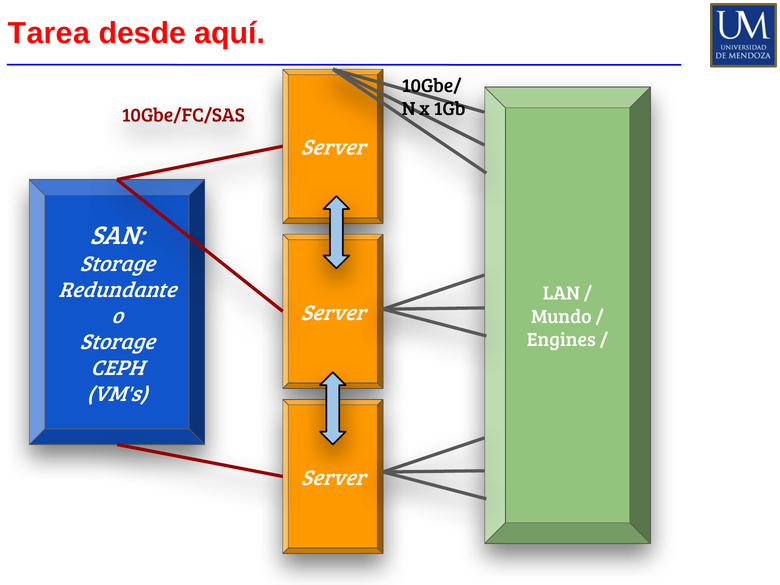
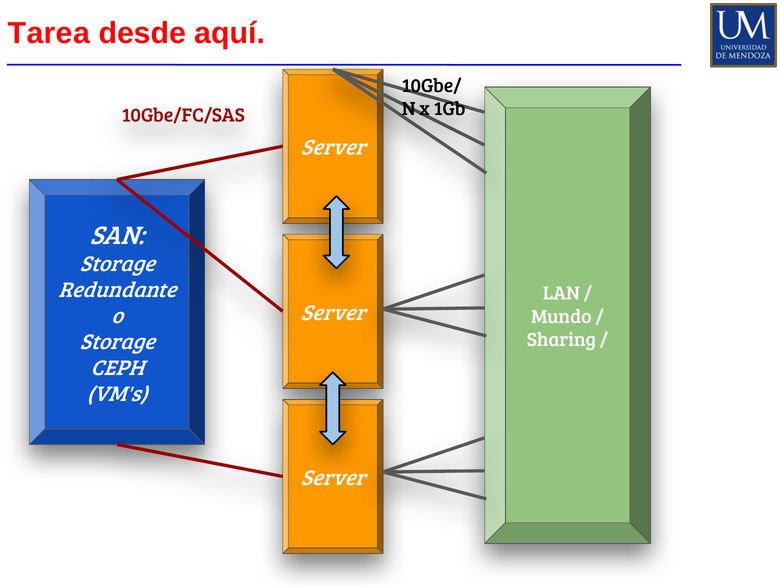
Engines: Engines -> Sharing (561, 340)
